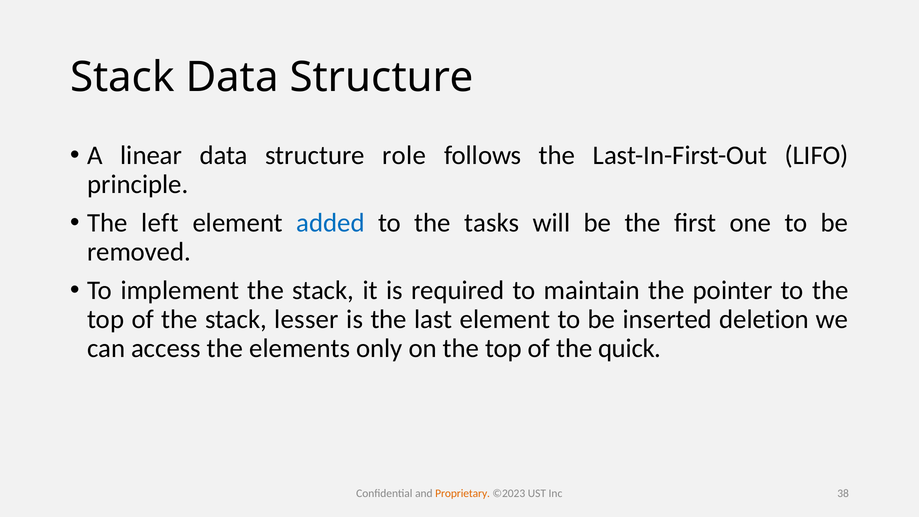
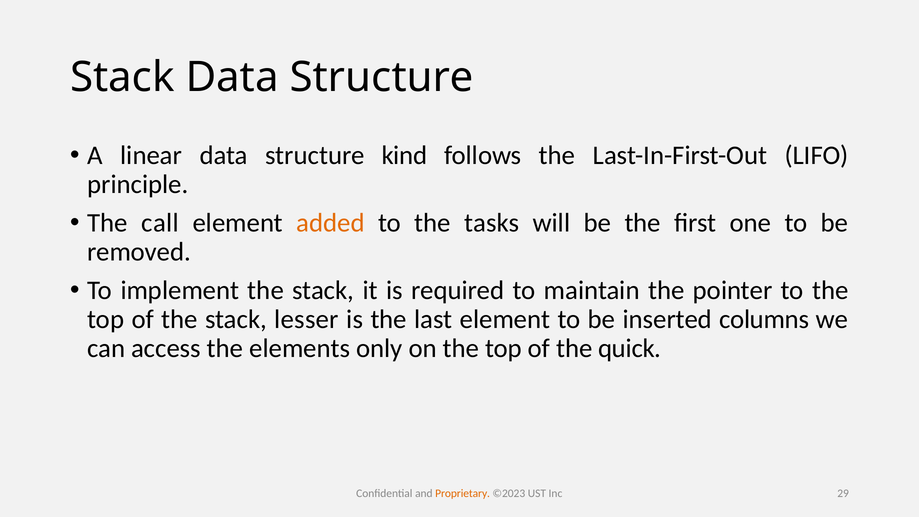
role: role -> kind (404, 155)
left: left -> call (160, 223)
added colour: blue -> orange (331, 223)
deletion: deletion -> columns (764, 319)
38: 38 -> 29 (843, 494)
